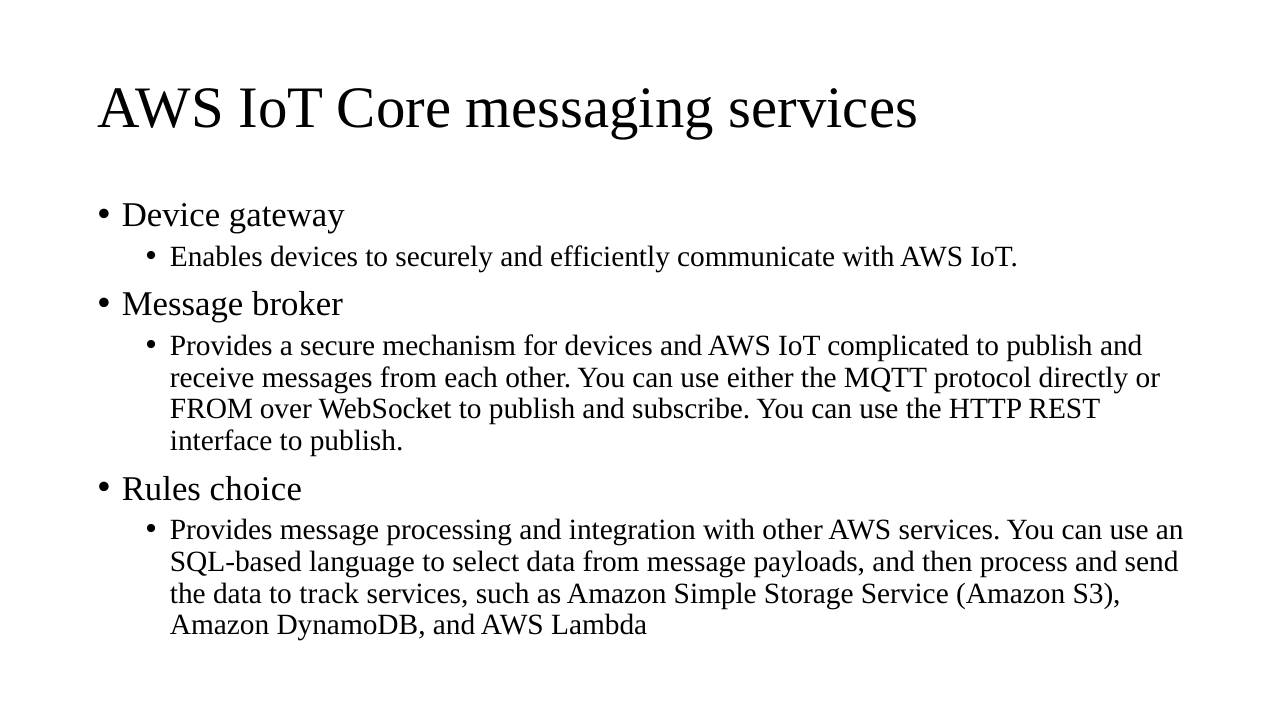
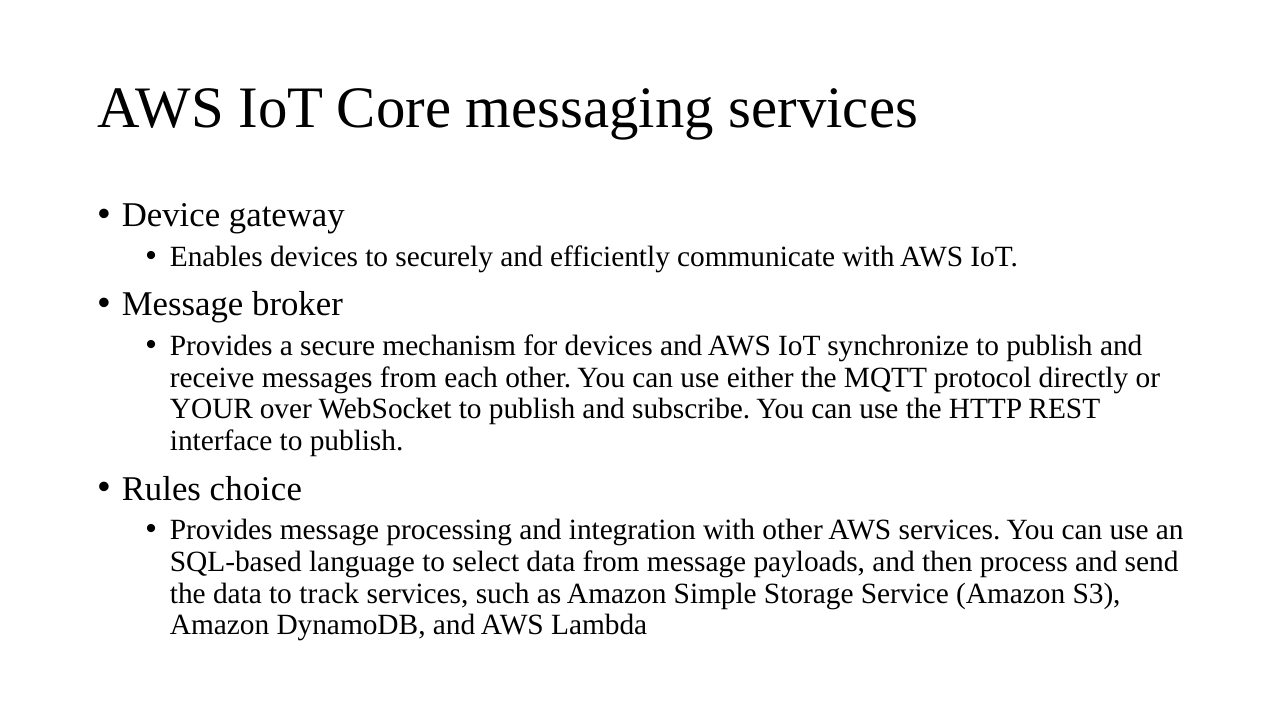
complicated: complicated -> synchronize (898, 346)
FROM: FROM -> YOUR (212, 410)
